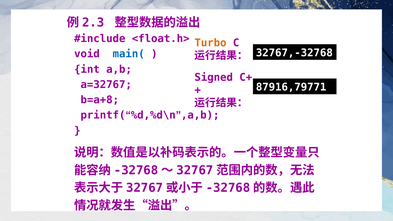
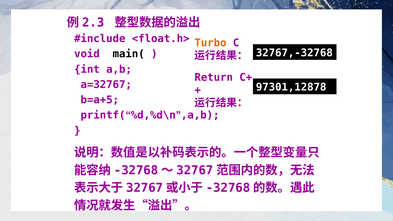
main( colour: blue -> black (129, 54)
Signed: Signed -> Return (214, 77)
87916,79771: 87916,79771 -> 97301,12878 (291, 87)
b=a+8: b=a+8 -> b=a+5 (100, 100)
